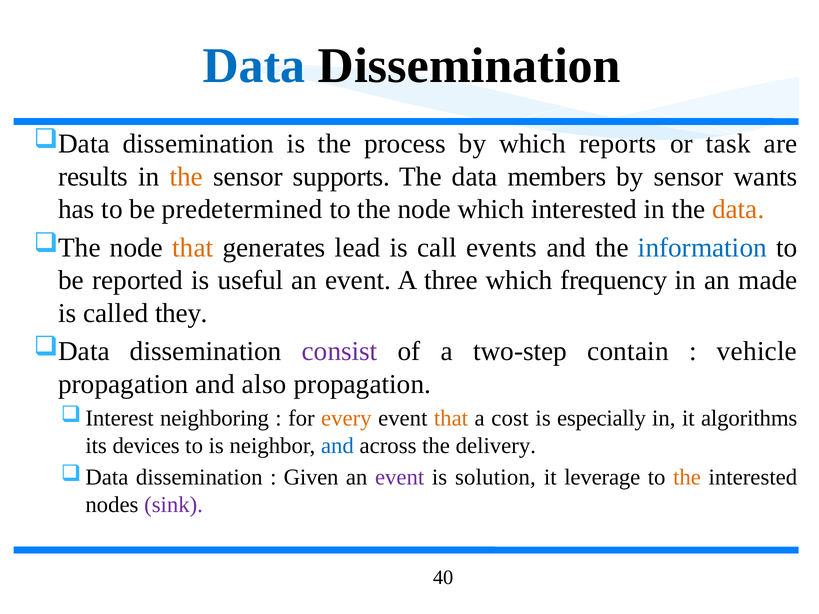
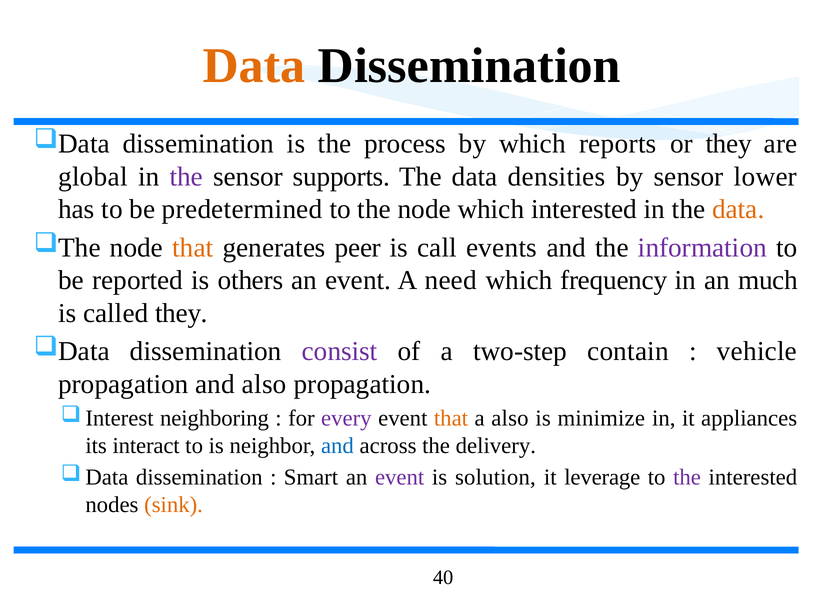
Data colour: blue -> orange (254, 66)
or task: task -> they (729, 144)
results: results -> global (93, 177)
the colour: orange -> purple (186, 177)
members: members -> densities (557, 177)
wants: wants -> lower (765, 177)
lead: lead -> peer (358, 248)
information colour: blue -> purple (702, 248)
useful: useful -> others (250, 280)
three: three -> need (451, 280)
made: made -> much (768, 280)
every colour: orange -> purple (346, 418)
a cost: cost -> also (510, 418)
especially: especially -> minimize (601, 418)
algorithms: algorithms -> appliances (749, 418)
devices: devices -> interact (146, 446)
Given: Given -> Smart (311, 478)
the colour: orange -> purple (687, 478)
sink colour: purple -> orange (174, 505)
